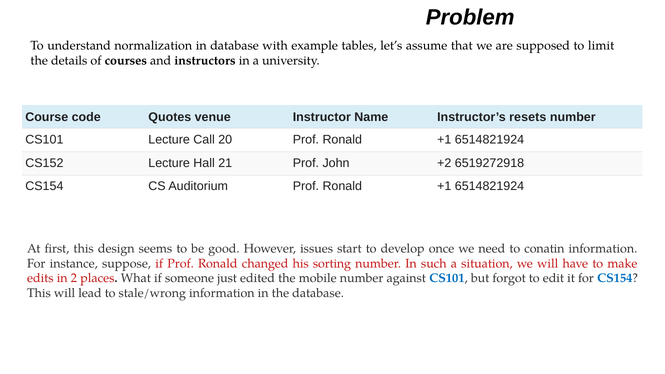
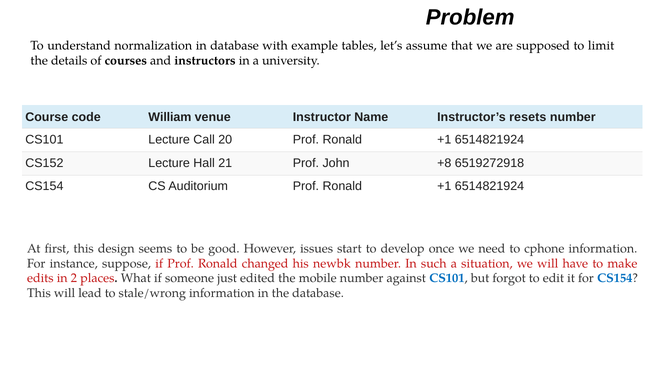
Quotes: Quotes -> William (170, 117)
+2: +2 -> +8 (444, 163)
conatin: conatin -> cphone (544, 248)
sorting: sorting -> newbk (332, 263)
